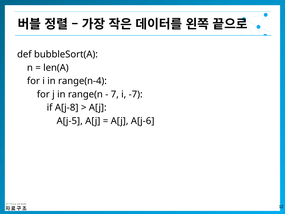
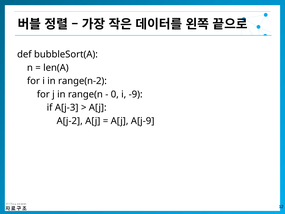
range(n-4: range(n-4 -> range(n-2 (82, 81)
7: 7 -> 0 (115, 94)
-7: -7 -> -9 (136, 94)
A[j-8: A[j-8 -> A[j-3 (67, 108)
A[j-5: A[j-5 -> A[j-2 (70, 121)
A[j-6: A[j-6 -> A[j-9 (143, 121)
